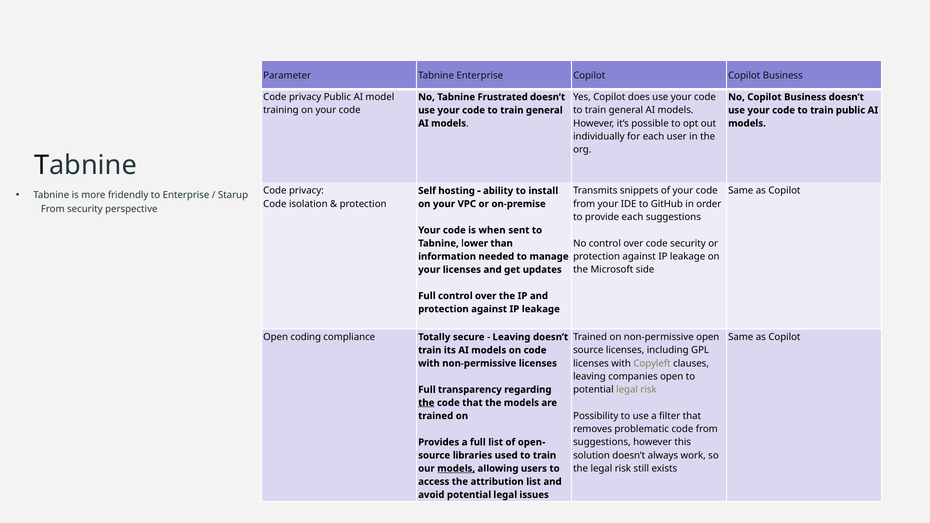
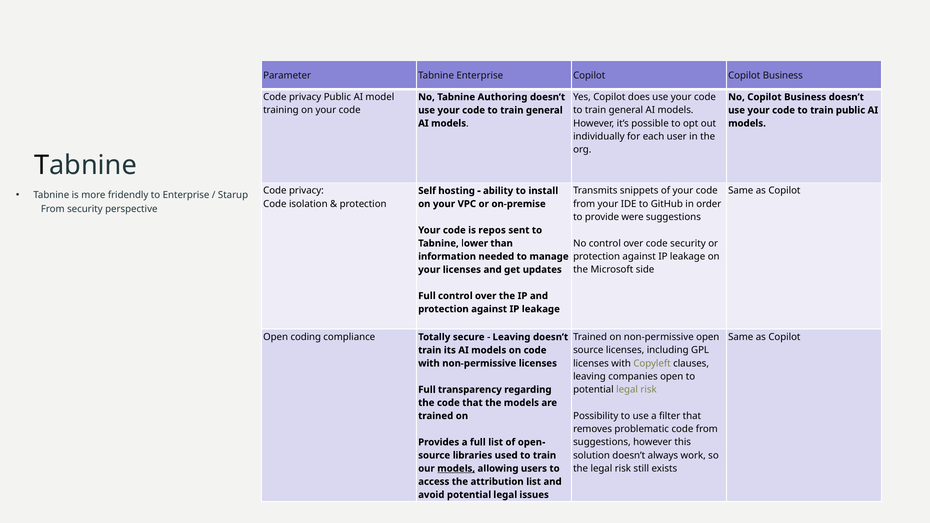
Frustrated: Frustrated -> Authoring (503, 97)
provide each: each -> were (633, 217)
when: when -> repos (492, 230)
the underline: present -> none (426, 403)
